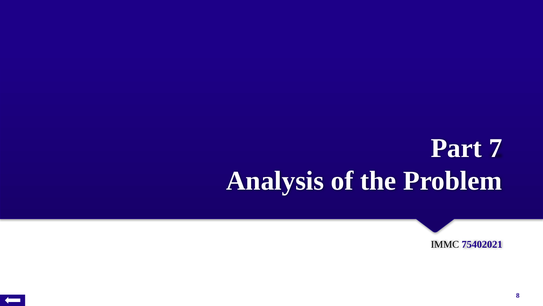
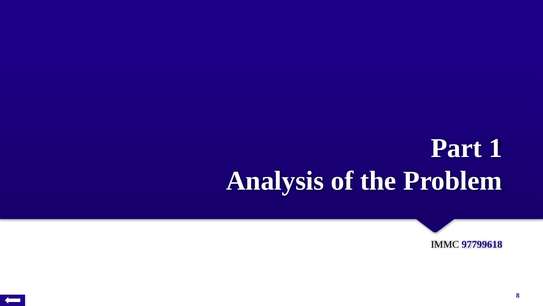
7: 7 -> 1 (496, 148)
75402021: 75402021 -> 97799618 (482, 244)
